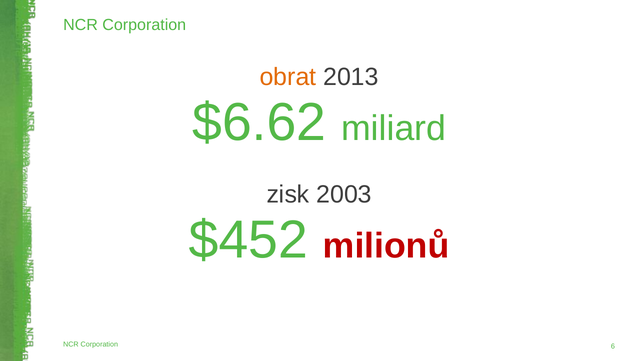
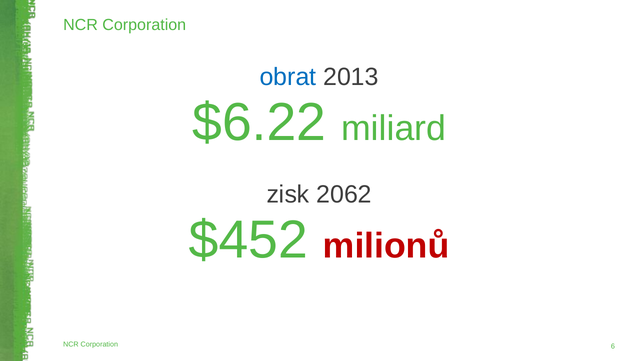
obrat colour: orange -> blue (288, 77)
$6.62: $6.62 -> $6.22 (259, 123)
2003: 2003 -> 2062 (344, 195)
